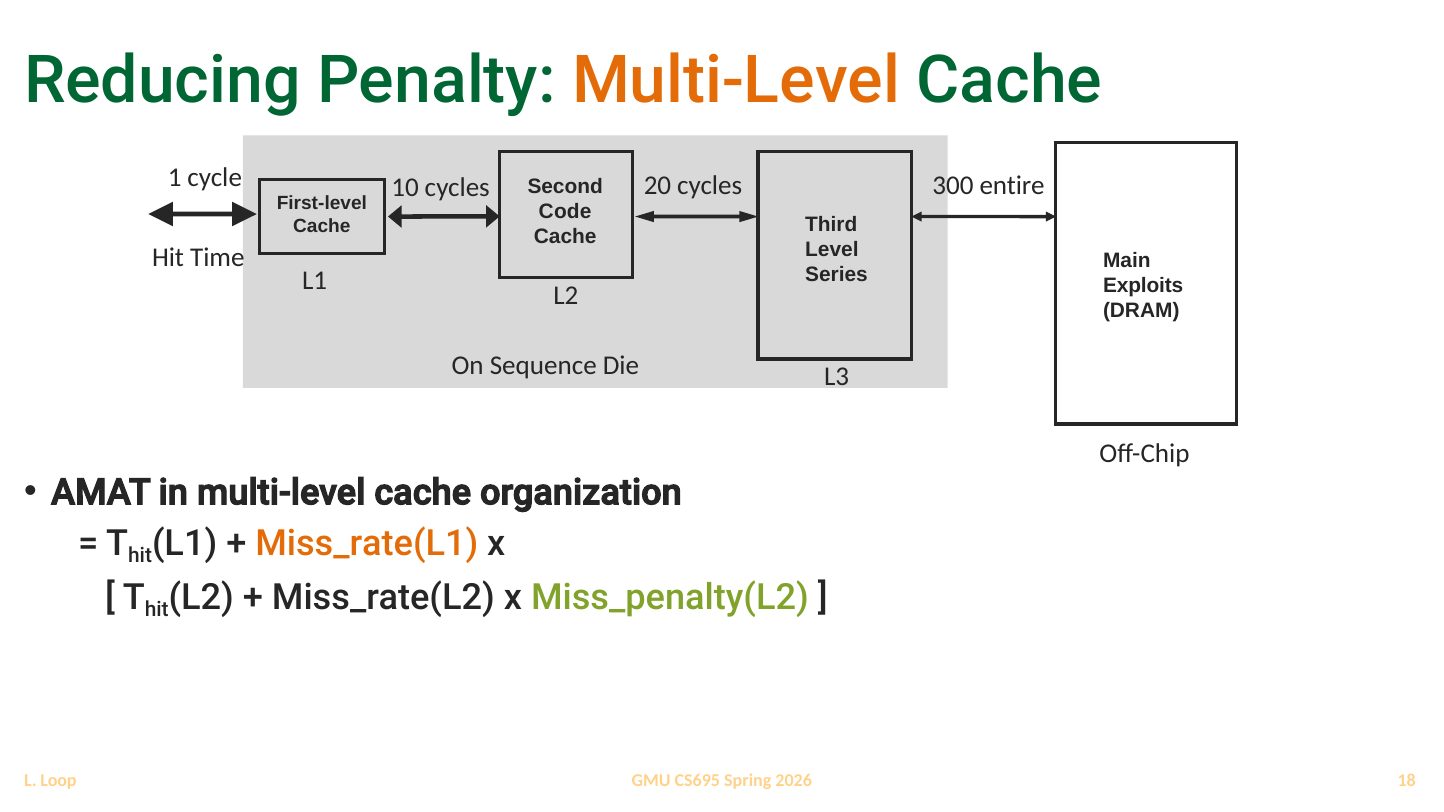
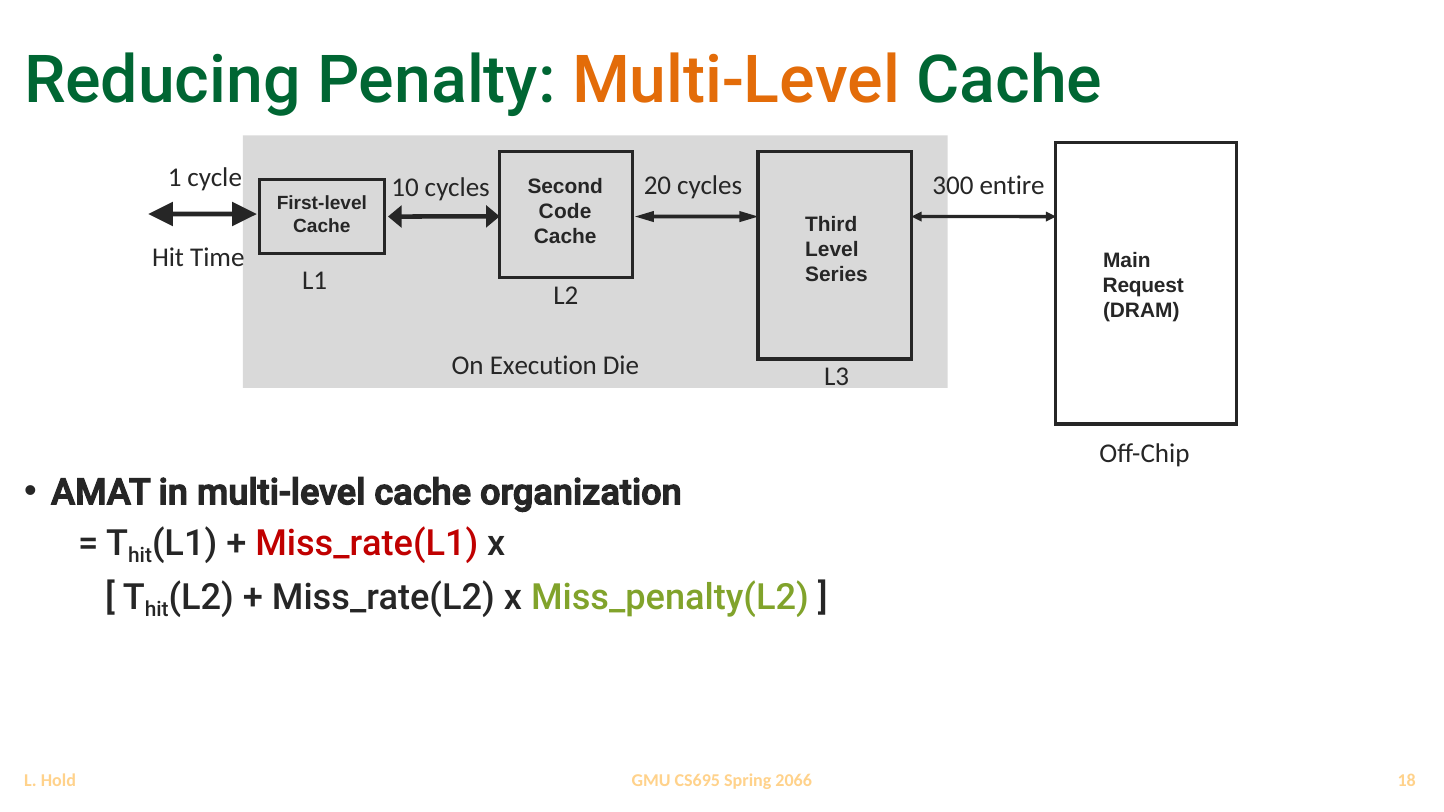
Exploits: Exploits -> Request (1143, 286)
Sequence: Sequence -> Execution (543, 366)
Miss_rate(L1 colour: orange -> red (367, 543)
2026: 2026 -> 2066 (794, 781)
Loop: Loop -> Hold (58, 781)
